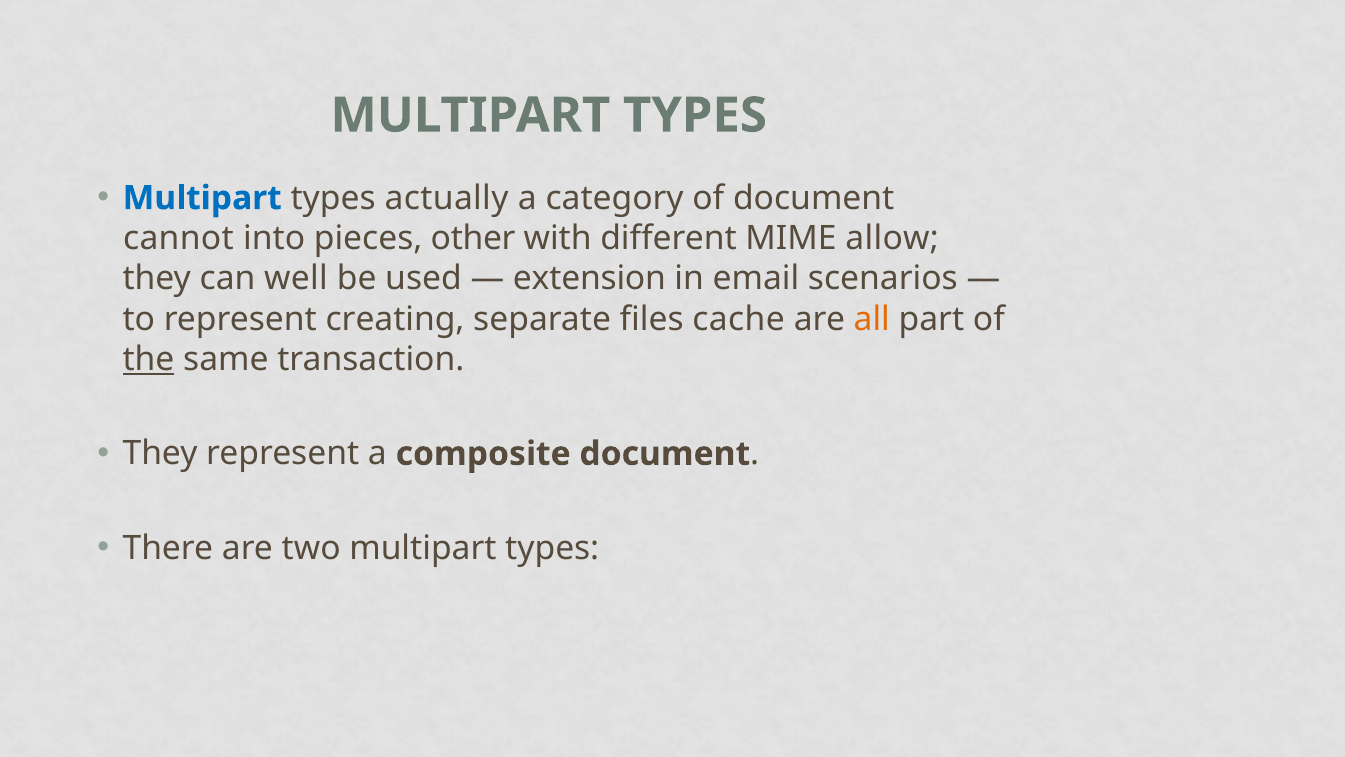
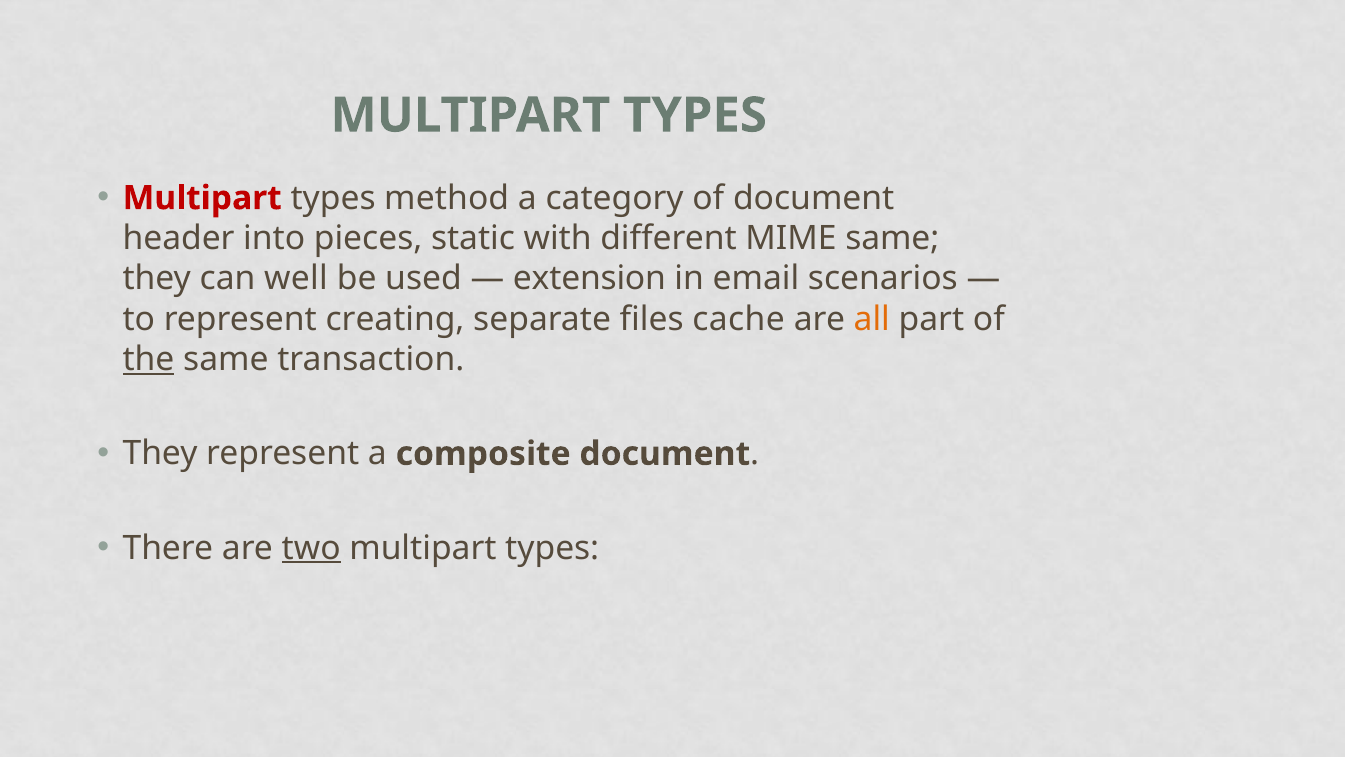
Multipart colour: blue -> red (202, 198)
actually: actually -> method (447, 198)
cannot: cannot -> header (179, 238)
other: other -> static (473, 238)
MIME allow: allow -> same (892, 238)
two underline: none -> present (311, 548)
